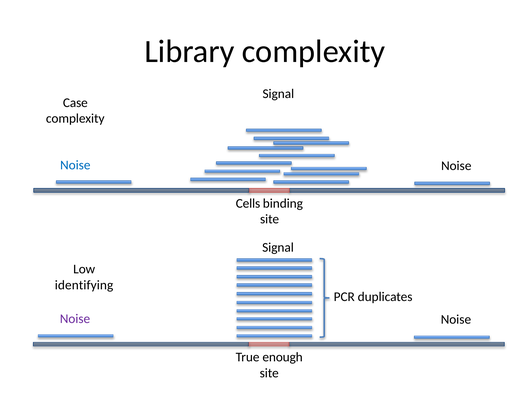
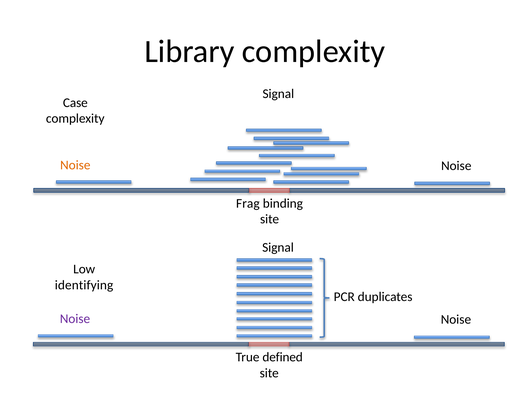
Noise colour: blue -> orange (75, 165)
Cells: Cells -> Frag (248, 203)
enough: enough -> defined (283, 357)
